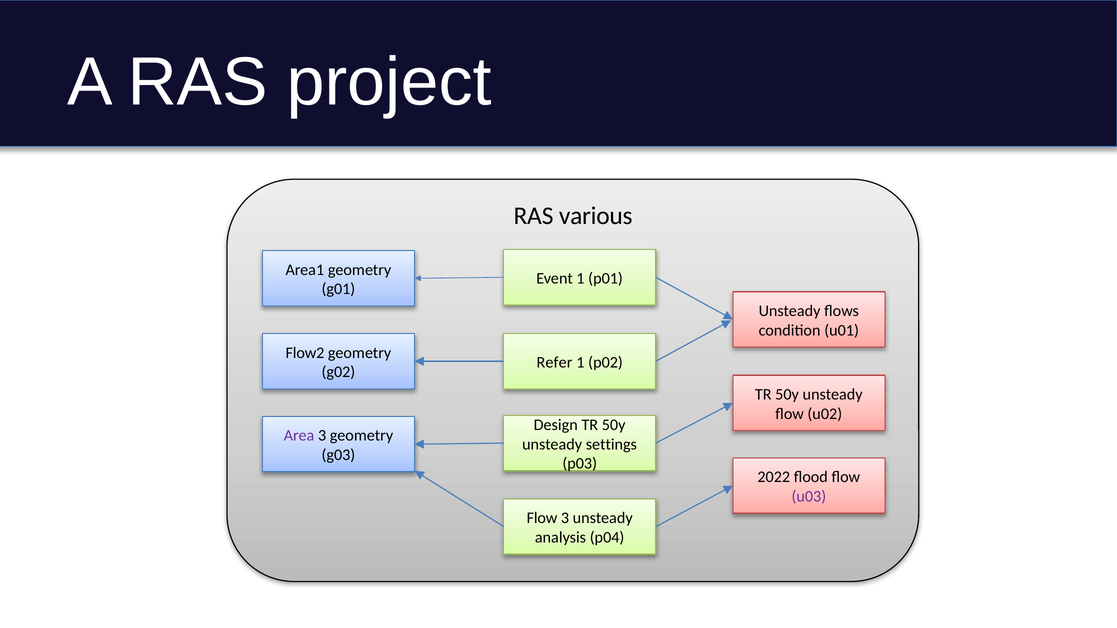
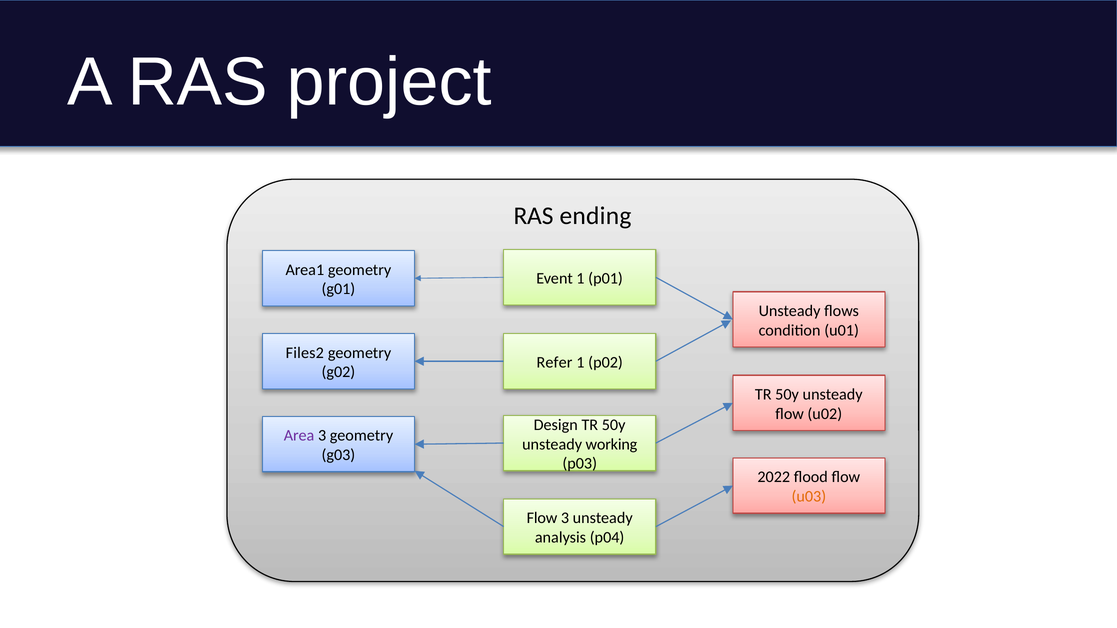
various: various -> ending (595, 216)
Flow2: Flow2 -> Files2 (305, 353)
settings: settings -> working (611, 444)
u03 colour: purple -> orange (809, 497)
